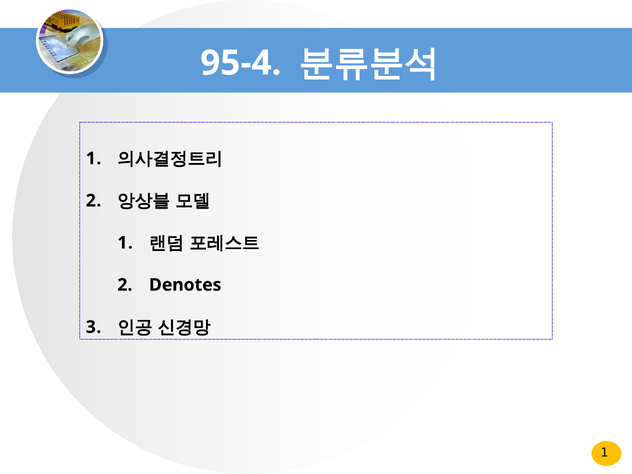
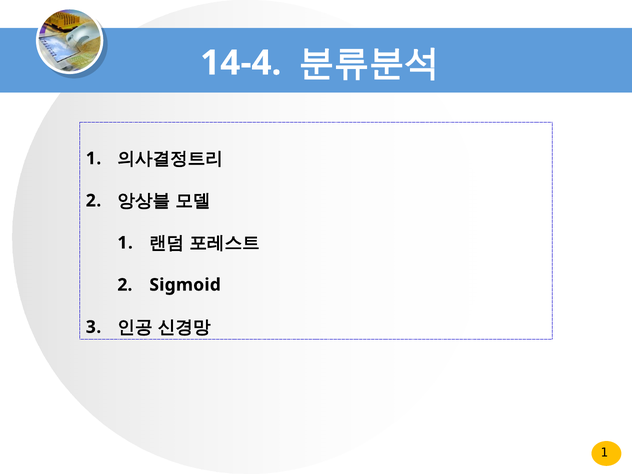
95-4: 95-4 -> 14-4 (241, 63)
Denotes: Denotes -> Sigmoid (185, 285)
